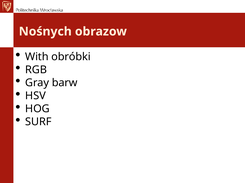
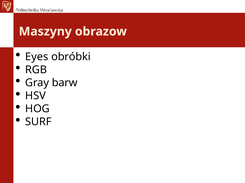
Nośnych: Nośnych -> Maszyny (45, 32)
With: With -> Eyes (37, 57)
